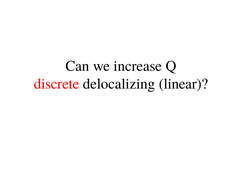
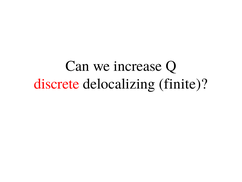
linear: linear -> finite (183, 84)
